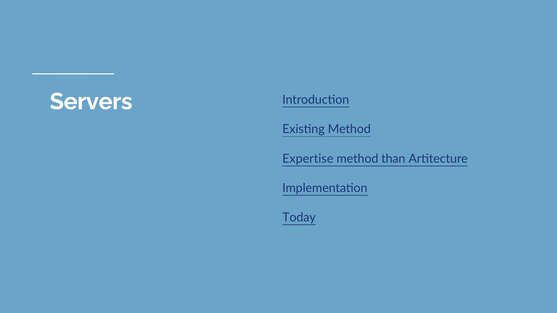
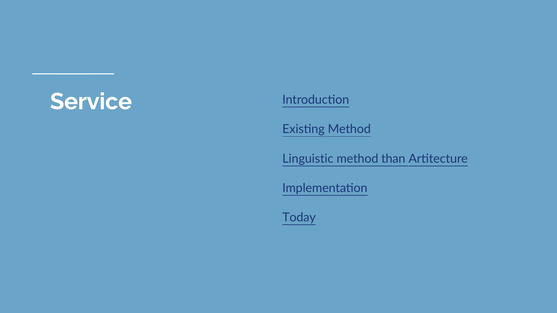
Servers: Servers -> Service (91, 102)
Expertise: Expertise -> Linguistic (308, 159)
